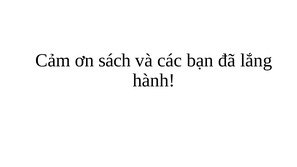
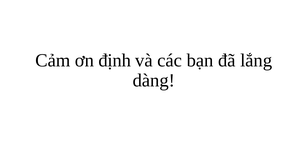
sách: sách -> định (115, 60)
hành: hành -> dàng (154, 80)
